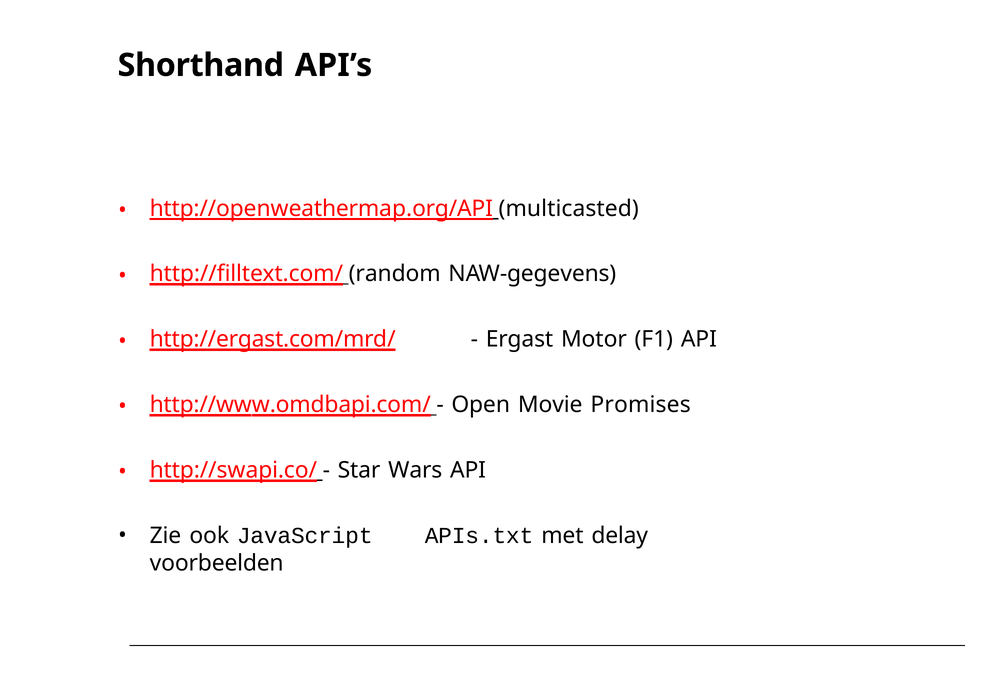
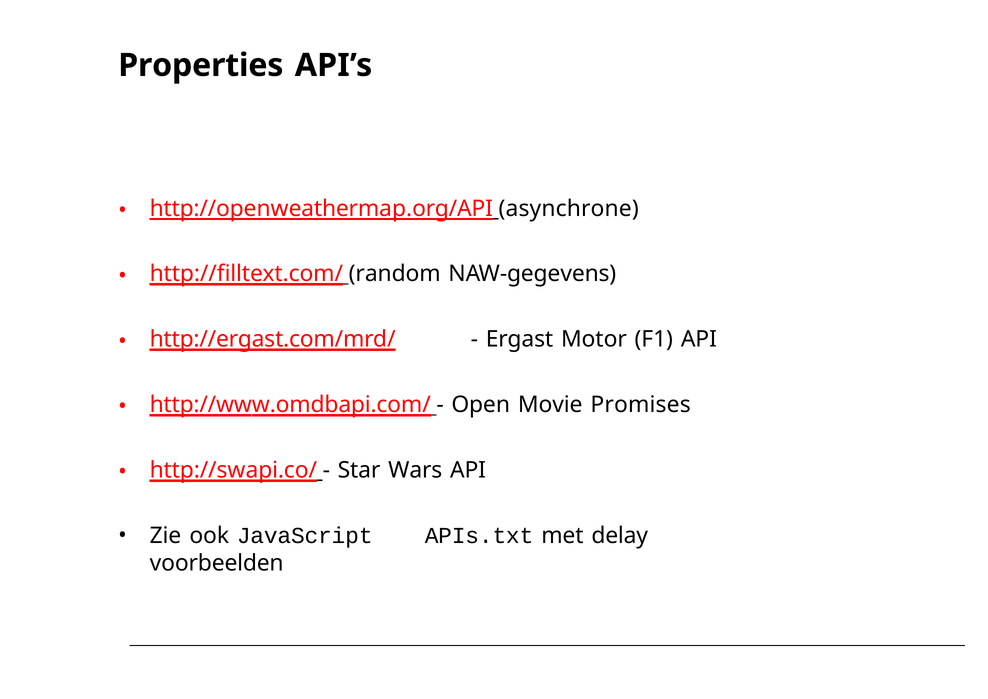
Shorthand: Shorthand -> Properties (201, 65)
multicasted: multicasted -> asynchrone (569, 208)
